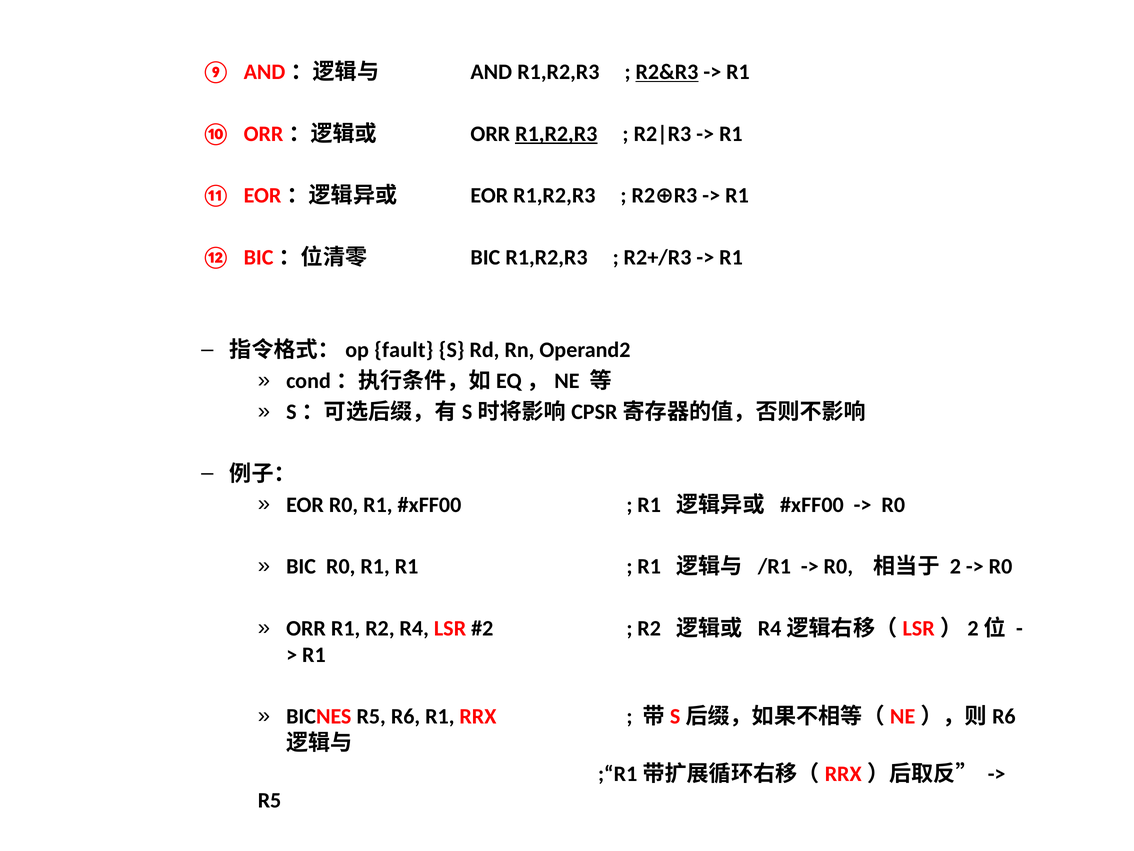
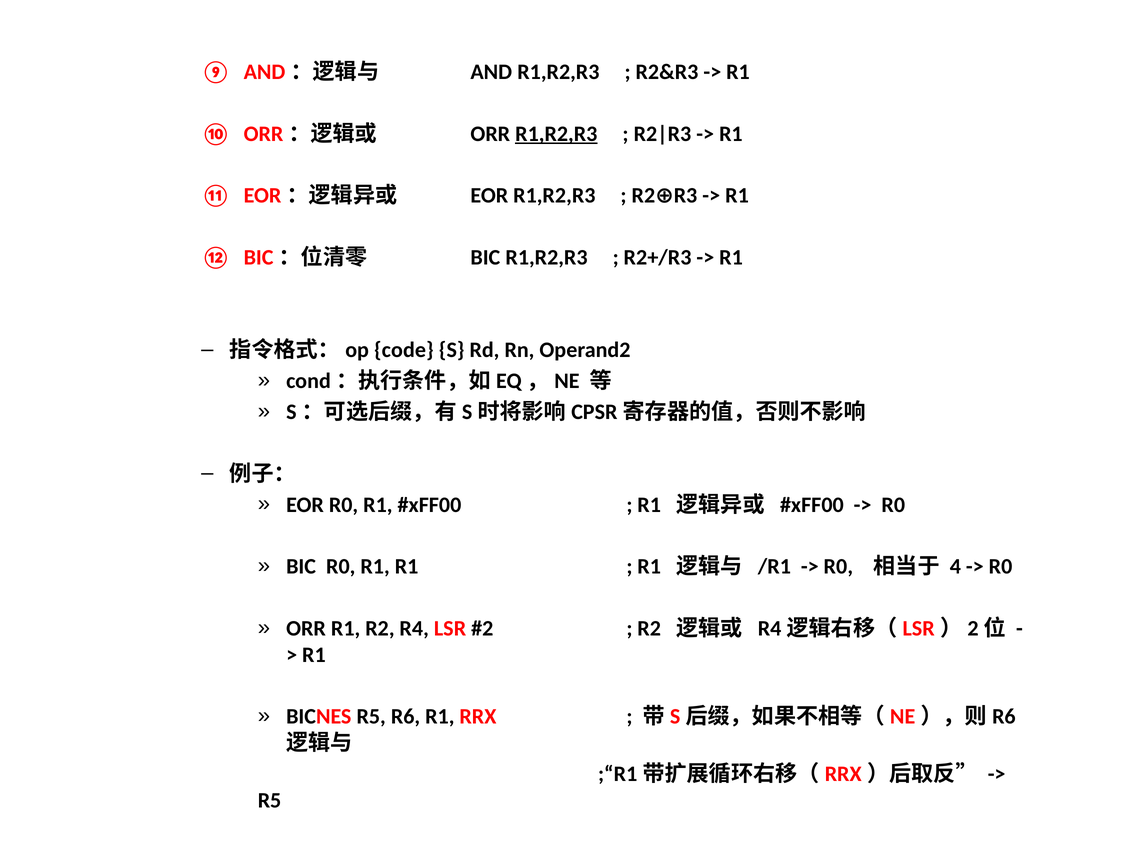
R2&R3 underline: present -> none (667, 72)
fault: fault -> code (404, 350)
2: 2 -> 4 (955, 566)
